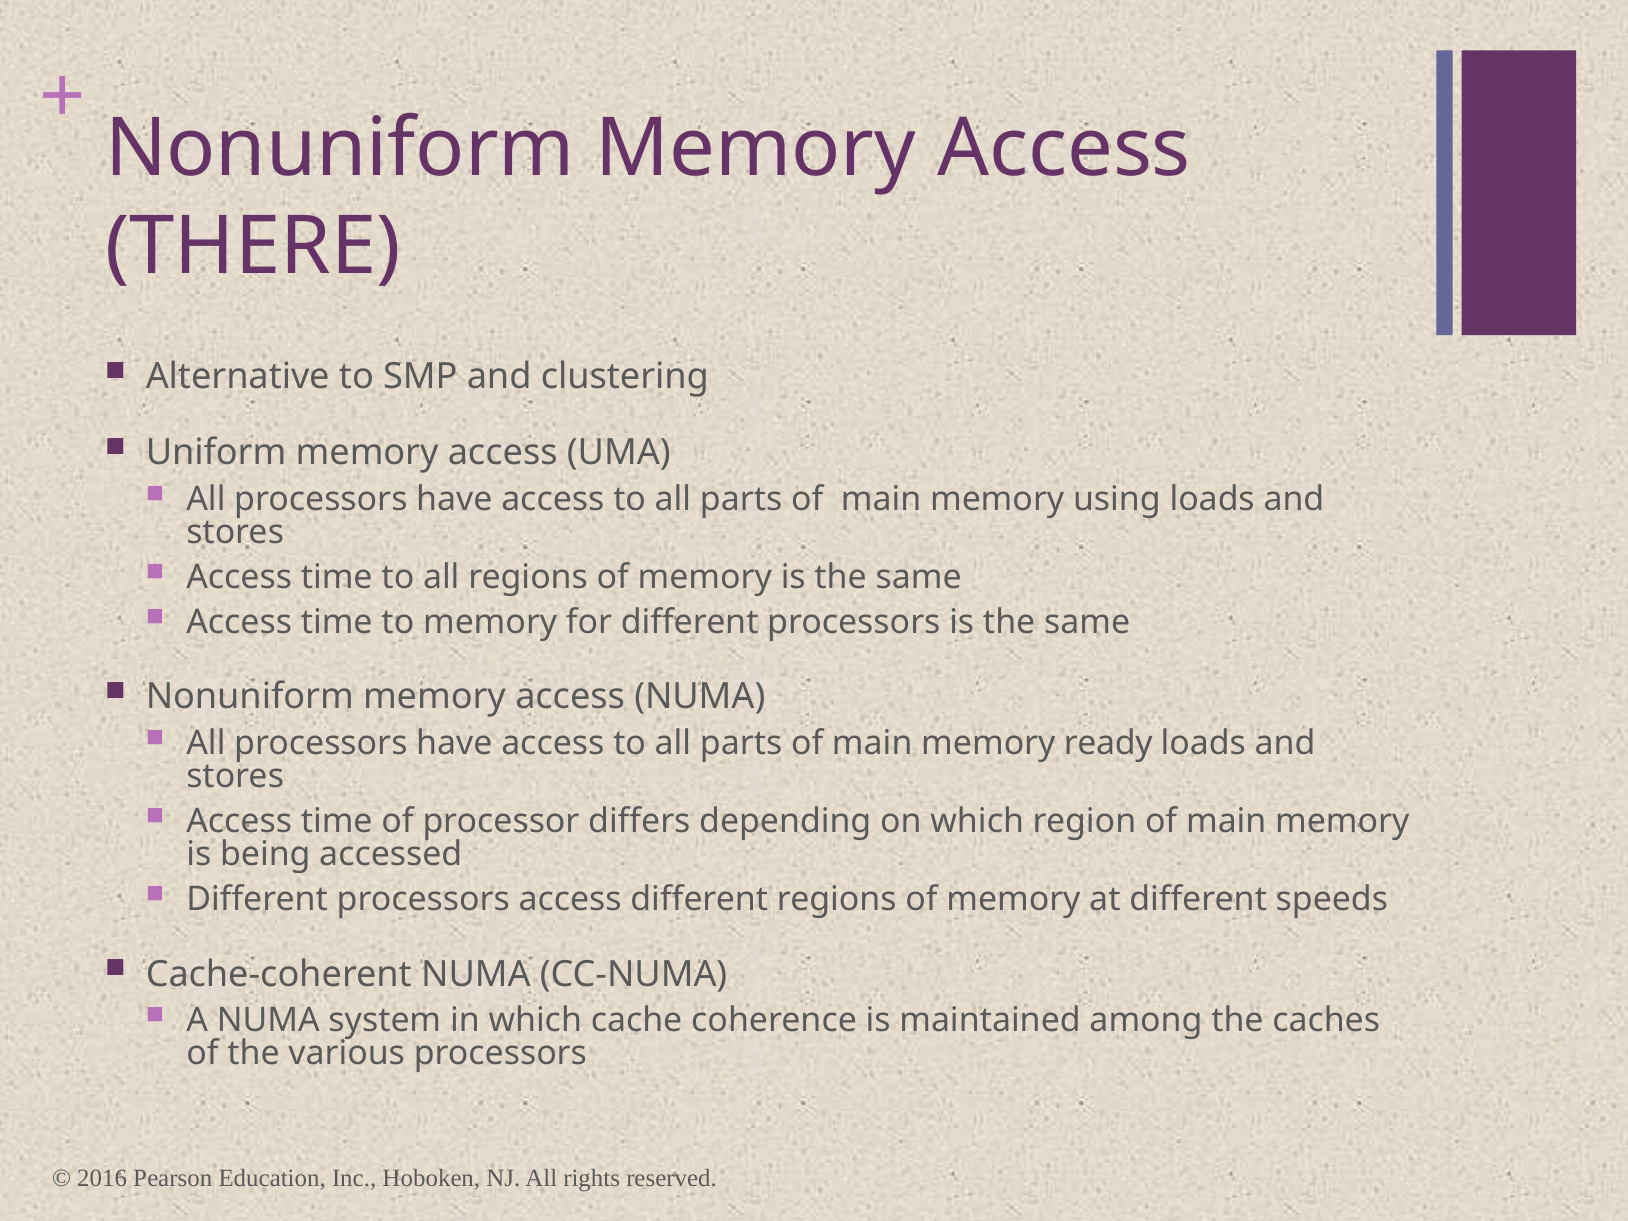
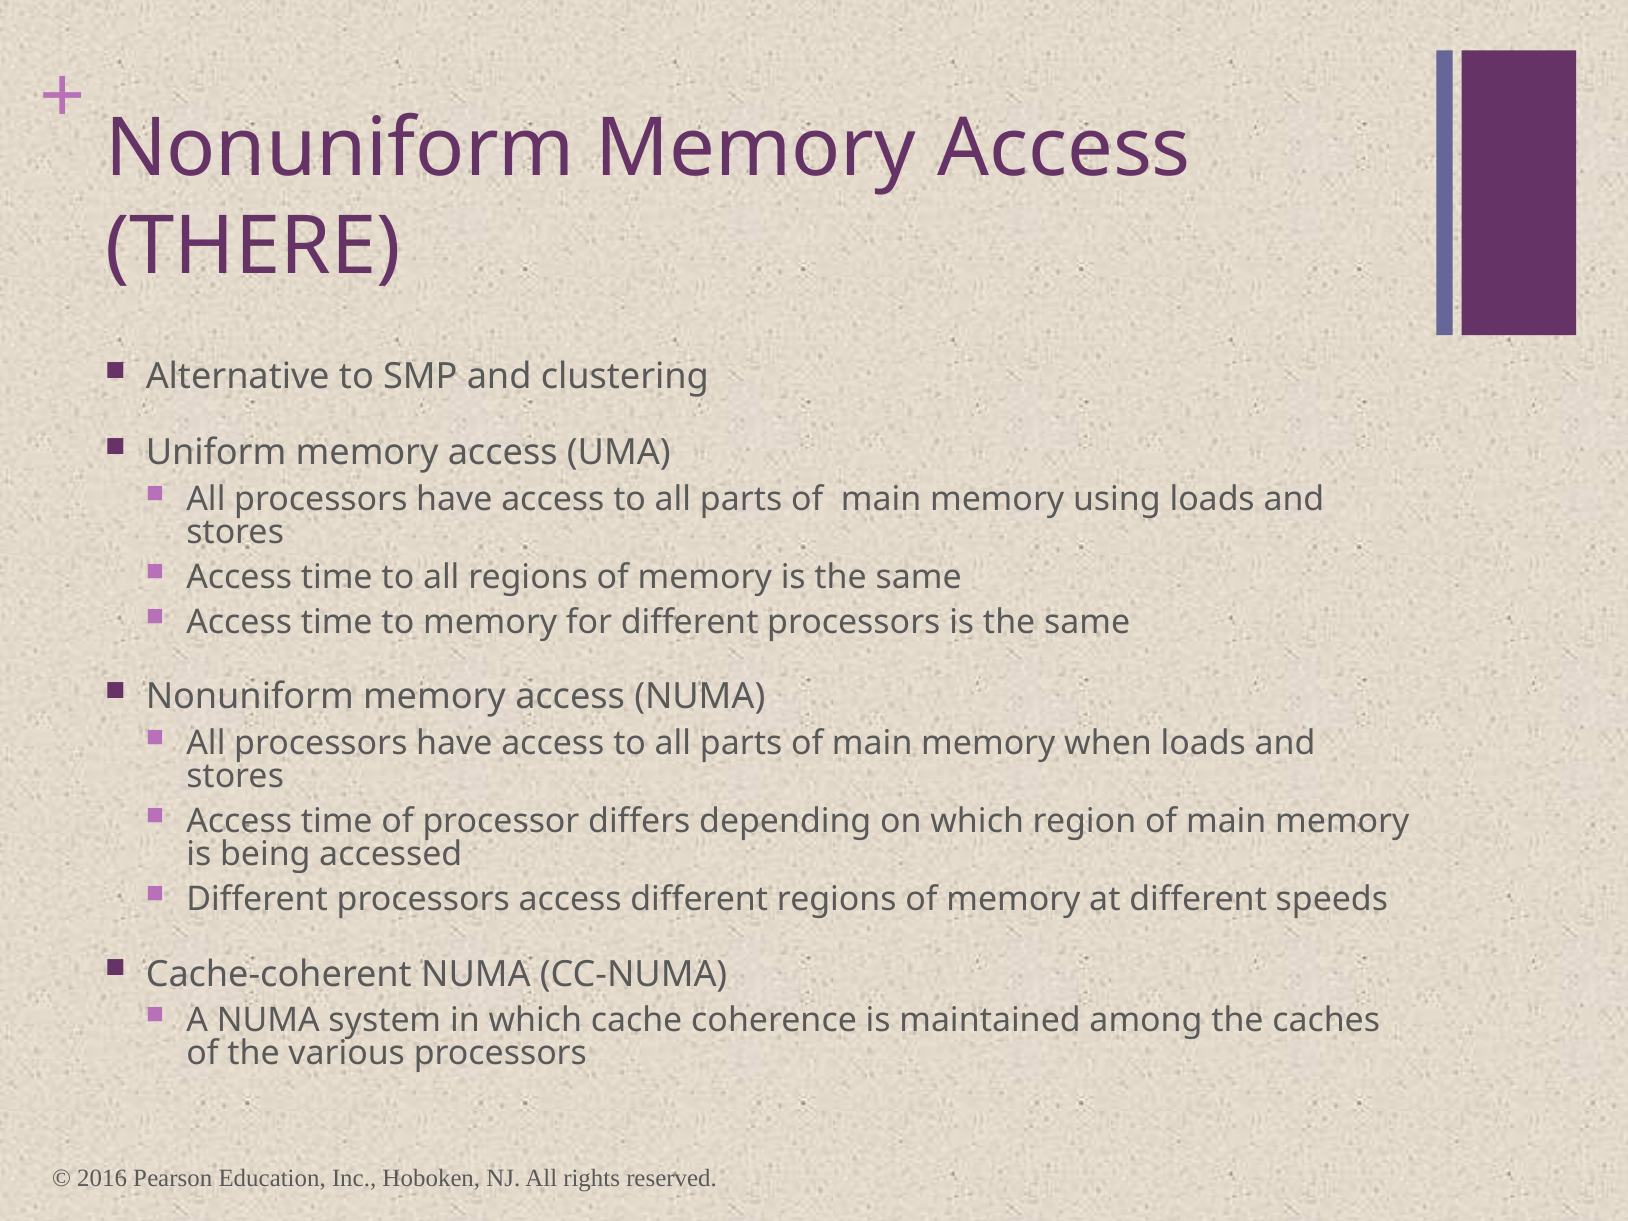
ready: ready -> when (1108, 743)
